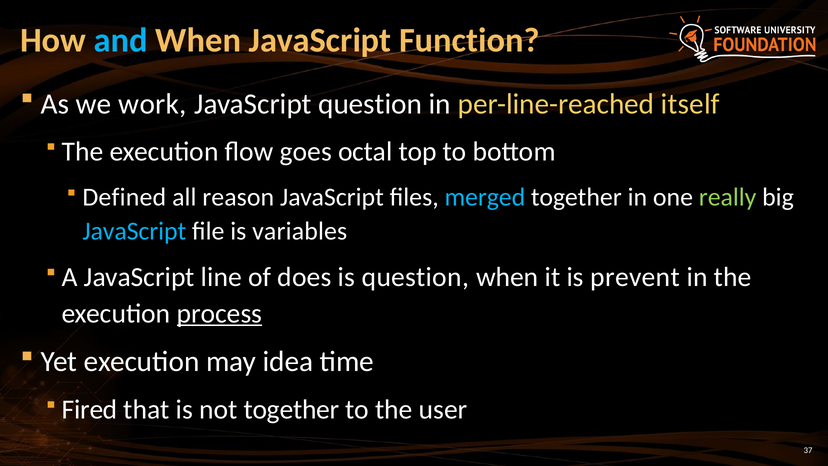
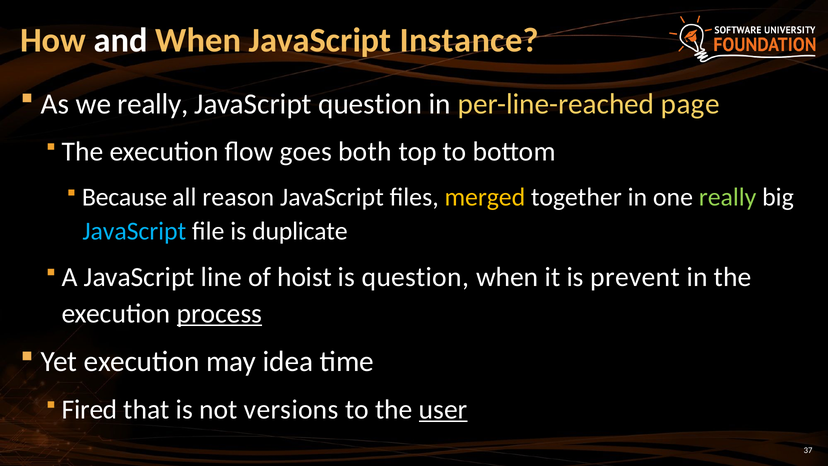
and colour: light blue -> white (121, 40)
Function: Function -> Instance (469, 40)
we work: work -> really (153, 104)
itself: itself -> page (690, 104)
octal: octal -> both (365, 152)
Defined: Defined -> Because (125, 197)
merged colour: light blue -> yellow (485, 197)
variables: variables -> duplicate (300, 231)
does: does -> hoist (305, 277)
not together: together -> versions (291, 409)
user underline: none -> present (443, 409)
